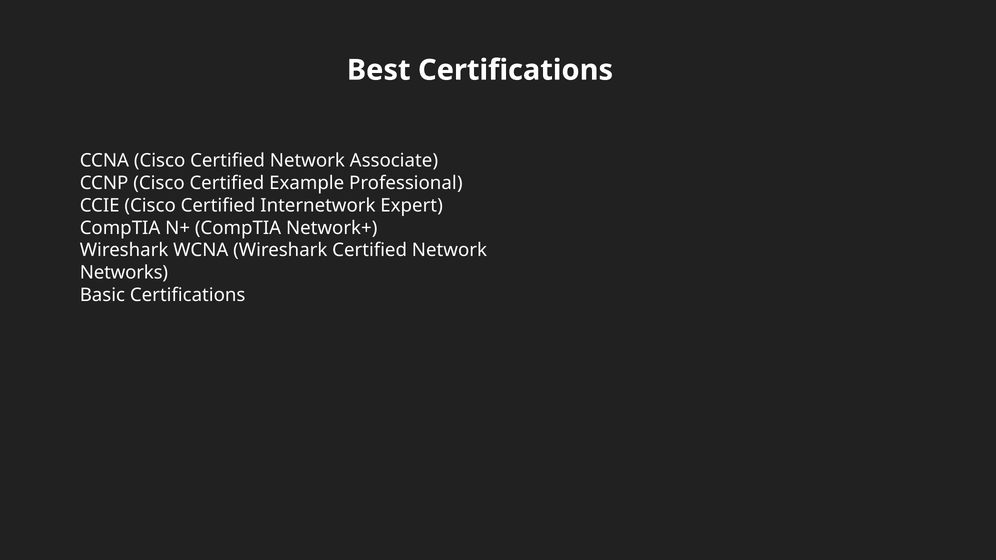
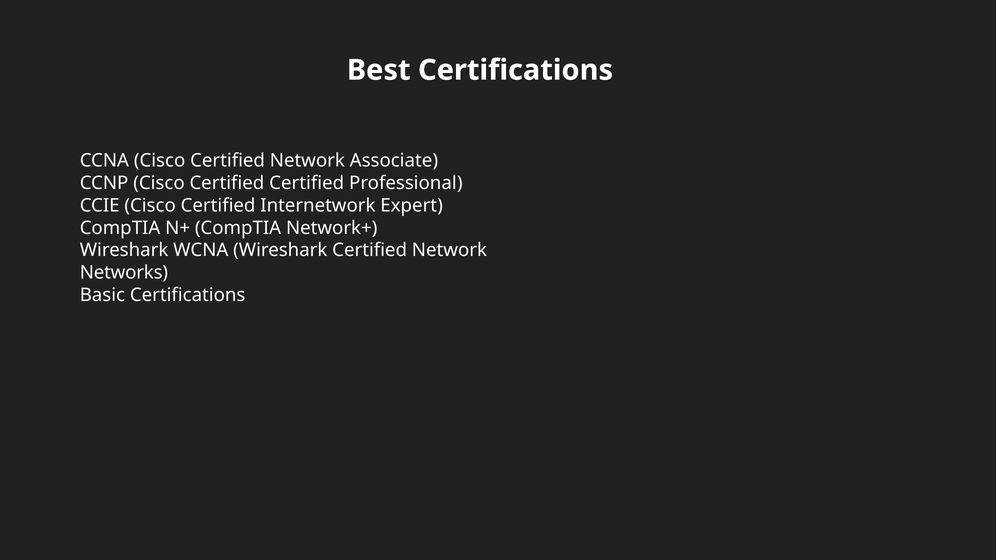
Certified Example: Example -> Certified (307, 183)
